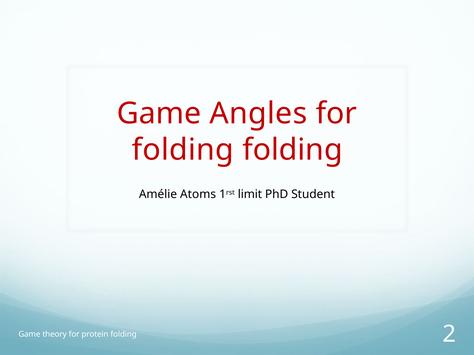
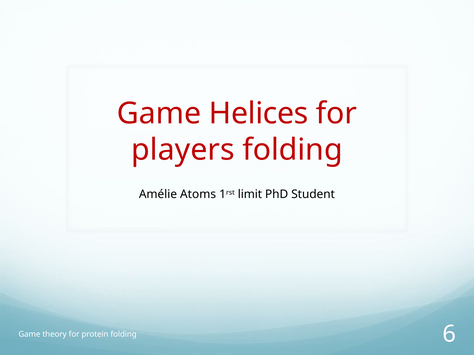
Angles: Angles -> Helices (259, 114)
folding: folding -> players (183, 150)
2: 2 -> 6 (449, 334)
